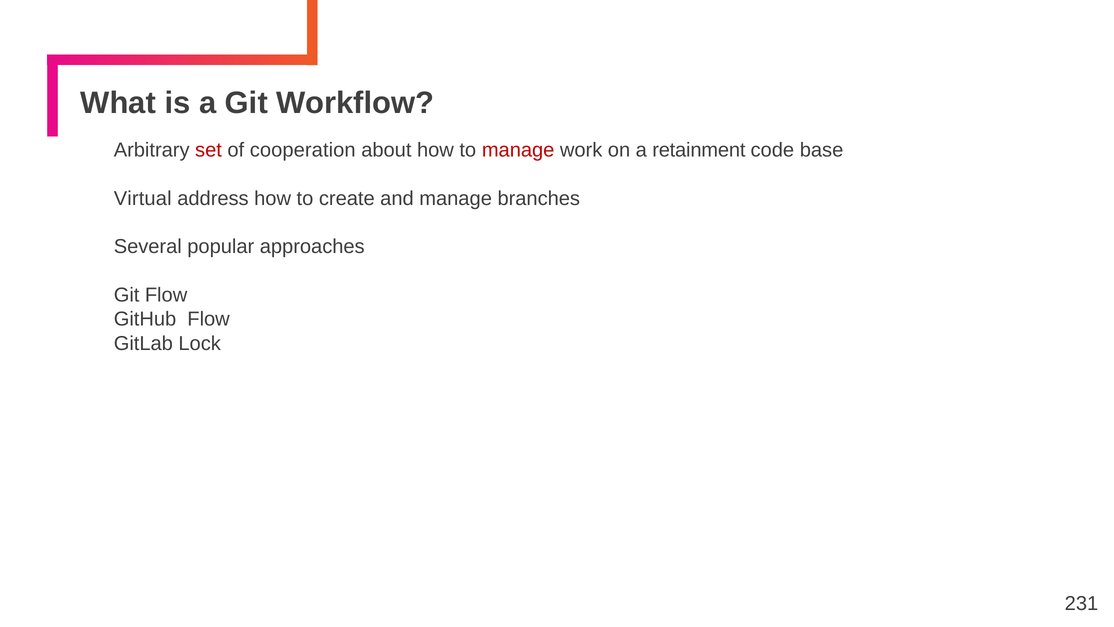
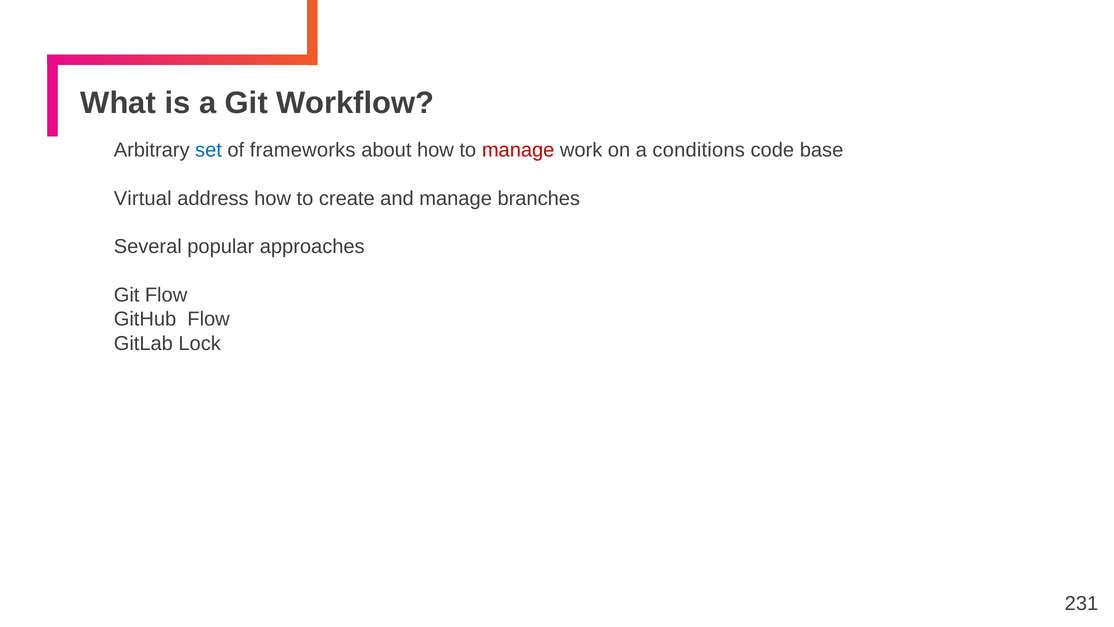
set colour: red -> blue (209, 150)
cooperation: cooperation -> frameworks (303, 150)
retainment: retainment -> conditions (699, 150)
